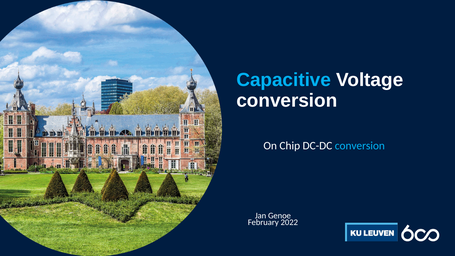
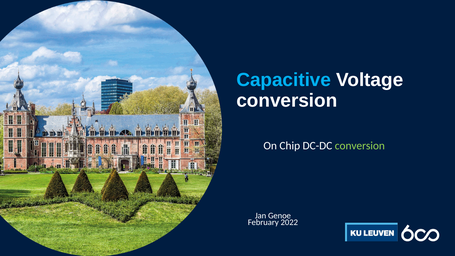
conversion colour: light blue -> light green (360, 146)
